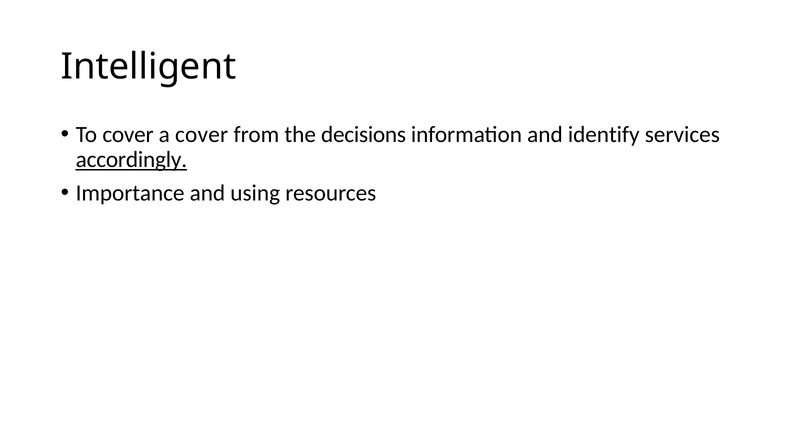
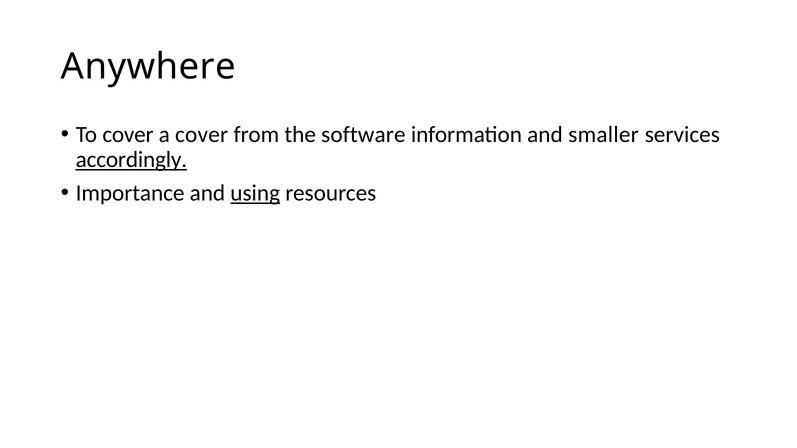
Intelligent: Intelligent -> Anywhere (148, 67)
decisions: decisions -> software (363, 135)
identify: identify -> smaller (604, 135)
using underline: none -> present (255, 193)
